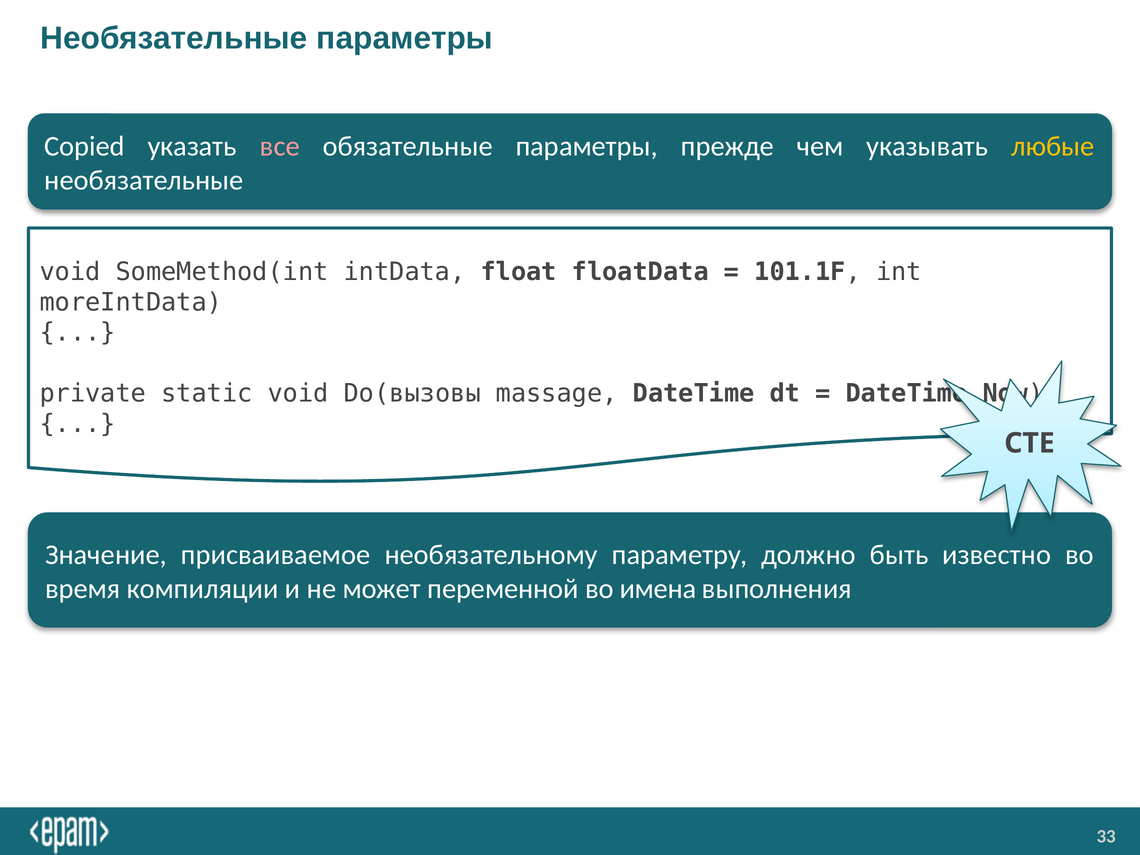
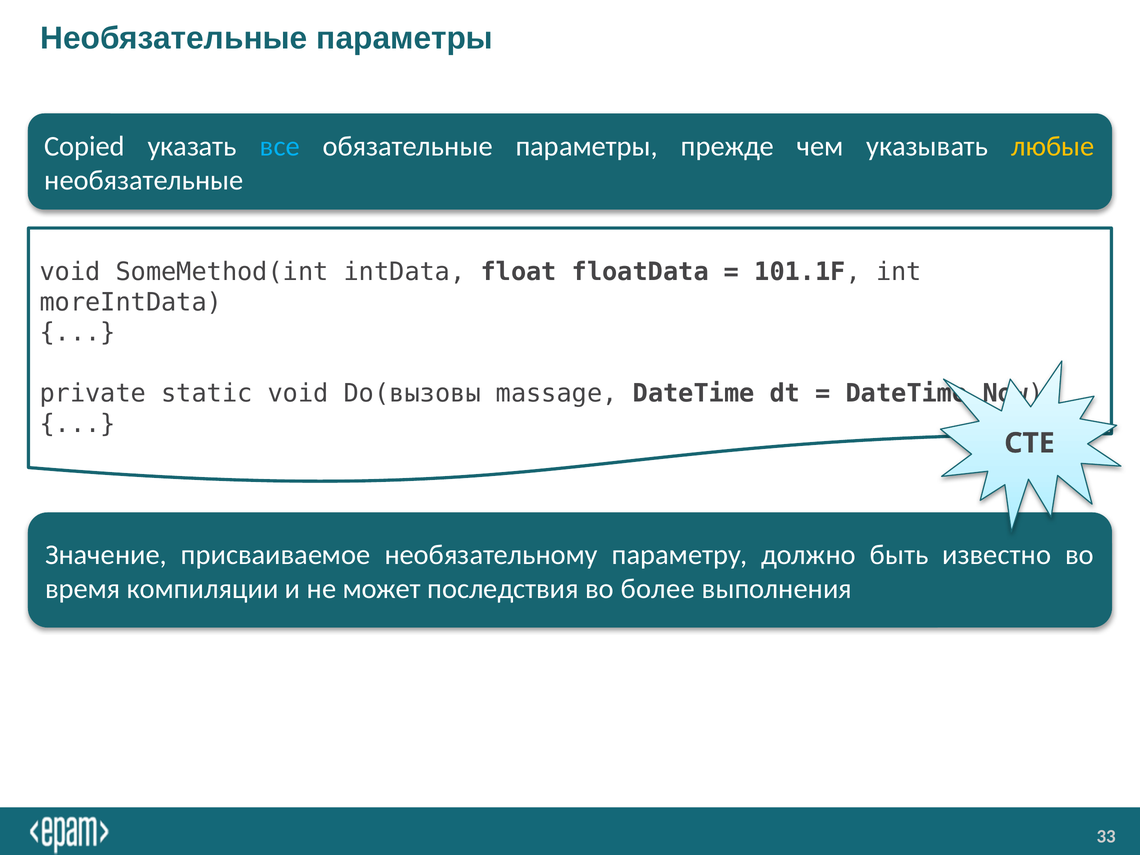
все colour: pink -> light blue (280, 146)
переменной: переменной -> последствия (503, 589)
имена: имена -> более (658, 589)
